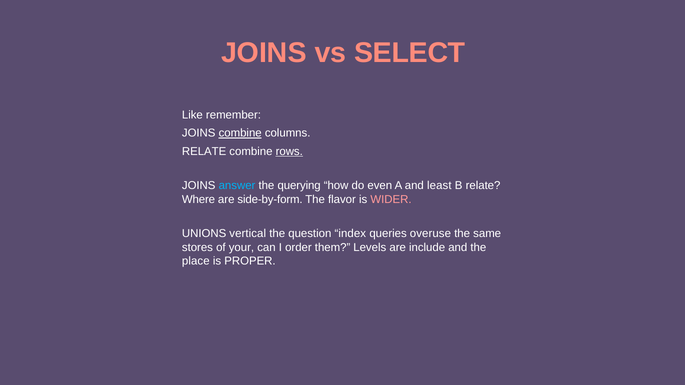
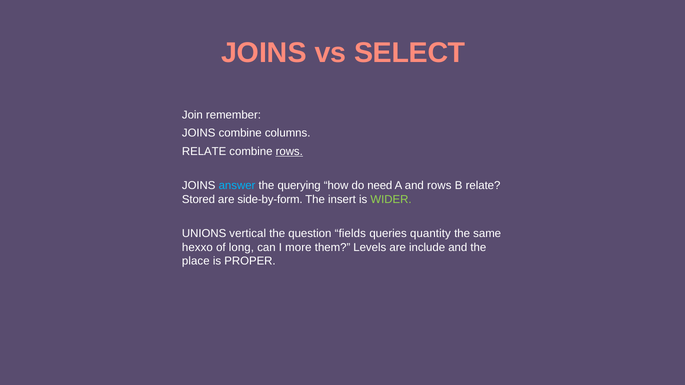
Like: Like -> Join (192, 115)
combine underline: present -> none (240, 133)
even: even -> need (380, 186)
and least: least -> rows (439, 186)
Where: Where -> Stored (198, 199)
flavor: flavor -> insert (342, 199)
WIDER colour: pink -> light green (391, 199)
index: index -> fields (350, 234)
overuse: overuse -> quantity (430, 234)
stores: stores -> hexxo (197, 247)
your: your -> long (241, 247)
order: order -> more (298, 247)
